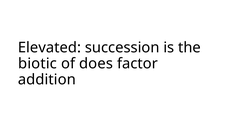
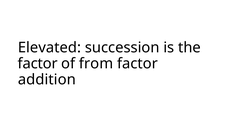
biotic: biotic -> factor (38, 63)
does: does -> from (96, 63)
